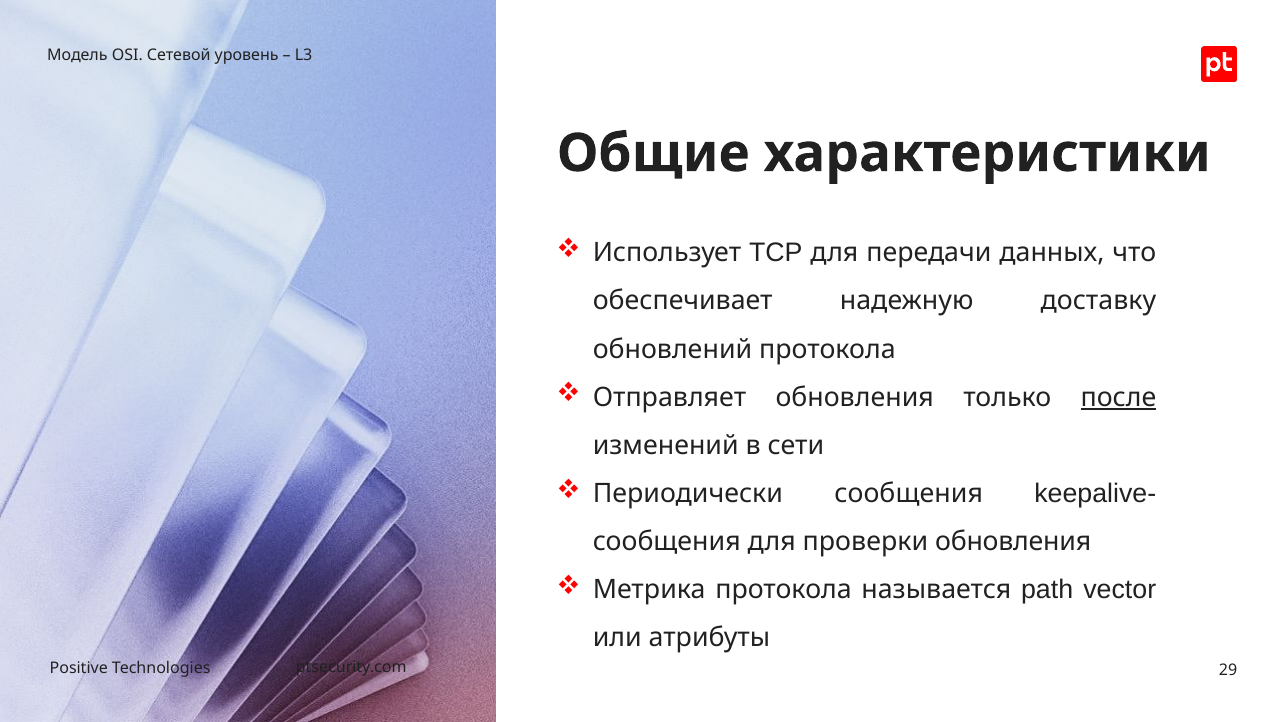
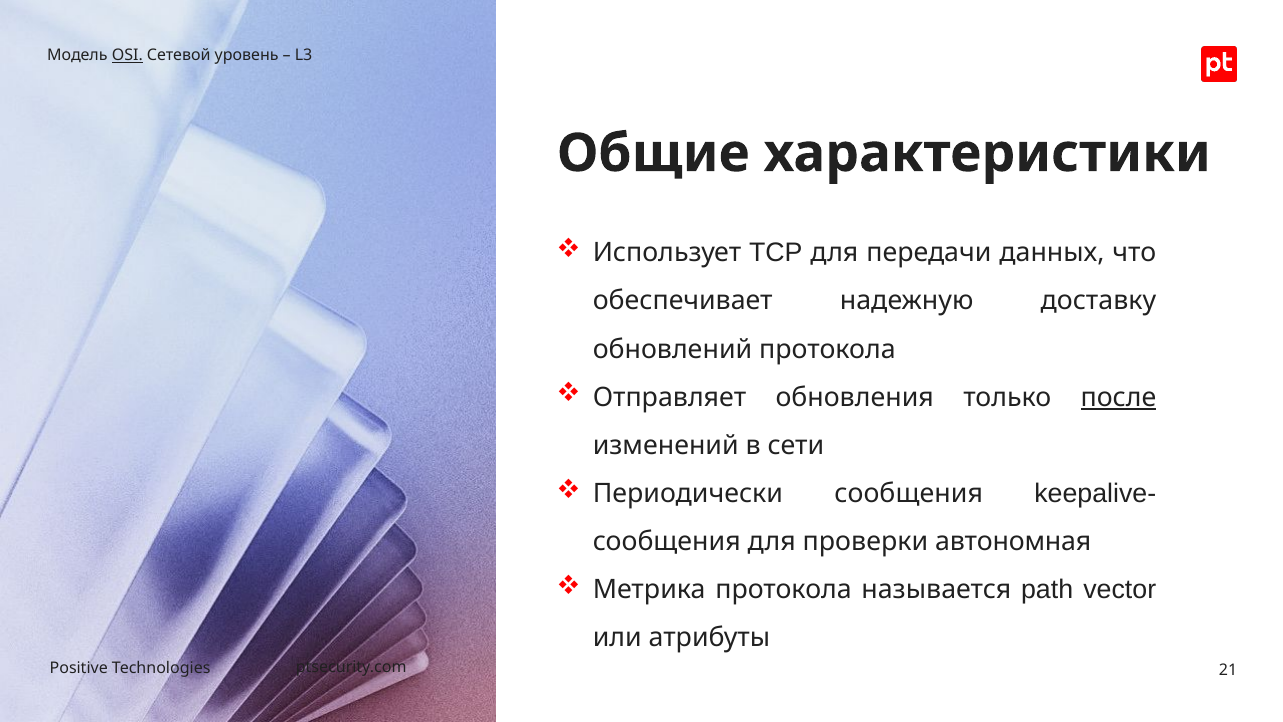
OSI underline: none -> present (127, 55)
проверки обновления: обновления -> автономная (1013, 542)
29: 29 -> 21 (1228, 669)
